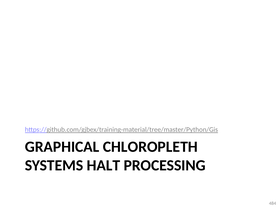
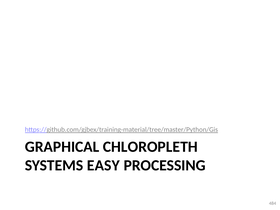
HALT: HALT -> EASY (103, 165)
